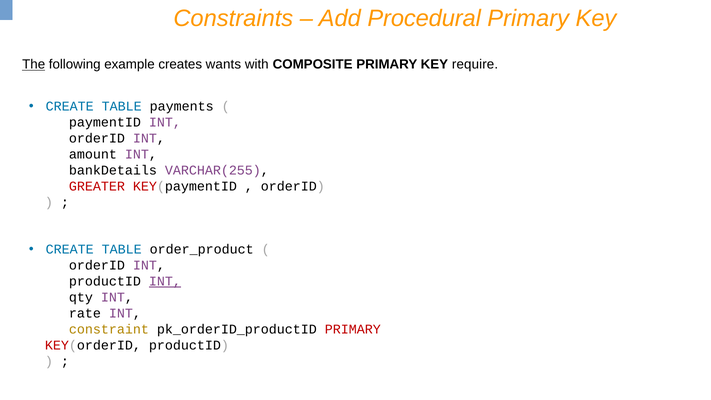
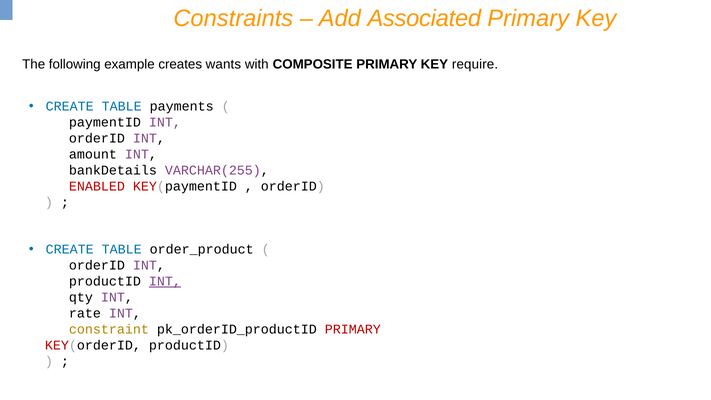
Procedural: Procedural -> Associated (424, 19)
The underline: present -> none (34, 65)
GREATER: GREATER -> ENABLED (97, 186)
